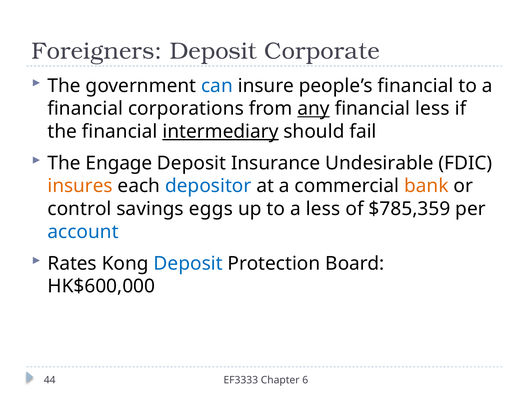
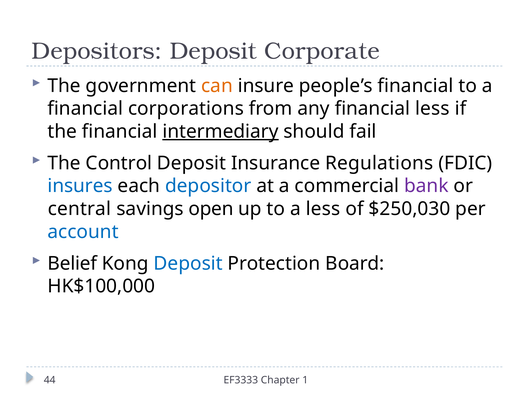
Foreigners: Foreigners -> Depositors (97, 51)
can colour: blue -> orange (217, 86)
any underline: present -> none (314, 109)
Engage: Engage -> Control (119, 163)
Undesirable: Undesirable -> Regulations (379, 163)
insures colour: orange -> blue (80, 186)
bank colour: orange -> purple (426, 186)
control: control -> central (79, 209)
eggs: eggs -> open (211, 209)
$785,359: $785,359 -> $250,030 (409, 209)
Rates: Rates -> Belief (72, 264)
HK$600,000: HK$600,000 -> HK$100,000 (101, 287)
6: 6 -> 1 (305, 381)
